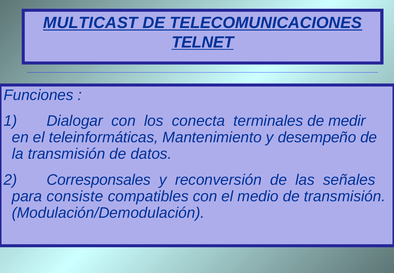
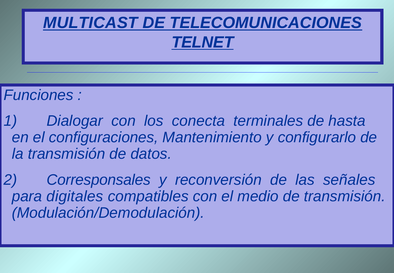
medir: medir -> hasta (347, 121)
teleinformáticas: teleinformáticas -> configuraciones (104, 137)
desempeño: desempeño -> configurarlo (317, 137)
consiste: consiste -> digitales (75, 196)
